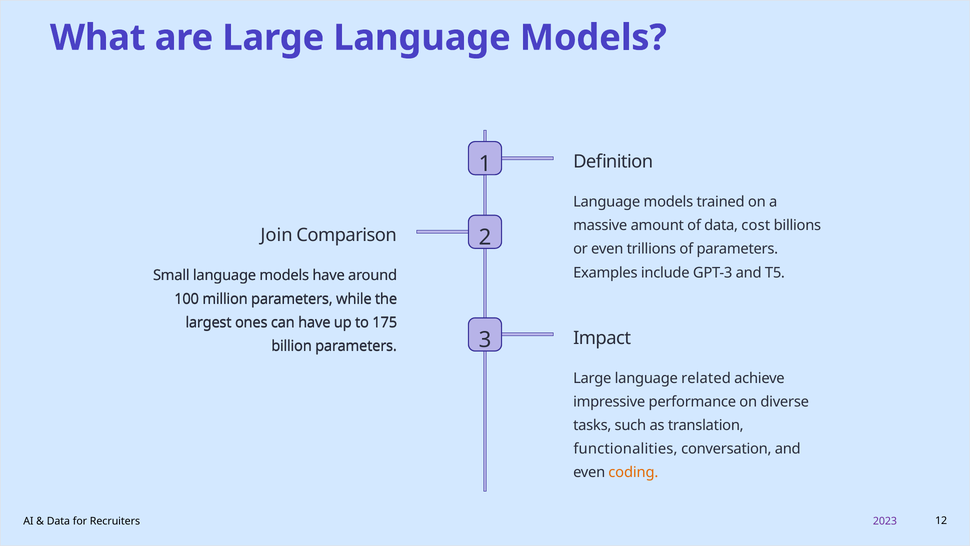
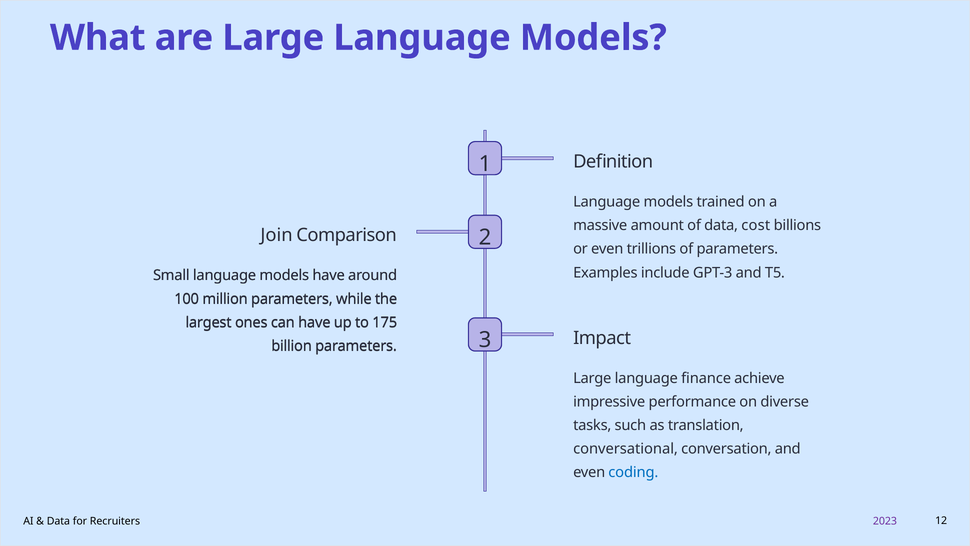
related: related -> finance (706, 378)
functionalities: functionalities -> conversational (626, 449)
coding colour: orange -> blue (633, 472)
